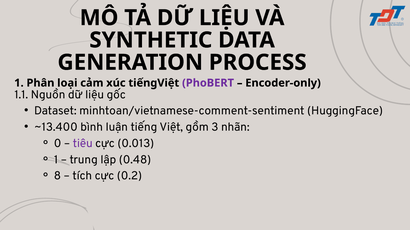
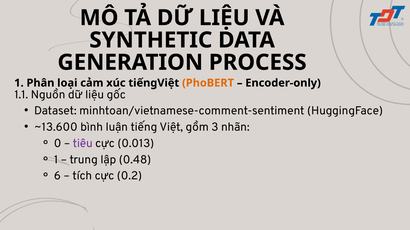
PhoBERT colour: purple -> orange (208, 83)
~13.400: ~13.400 -> ~13.600 (56, 127)
8: 8 -> 6 (57, 176)
